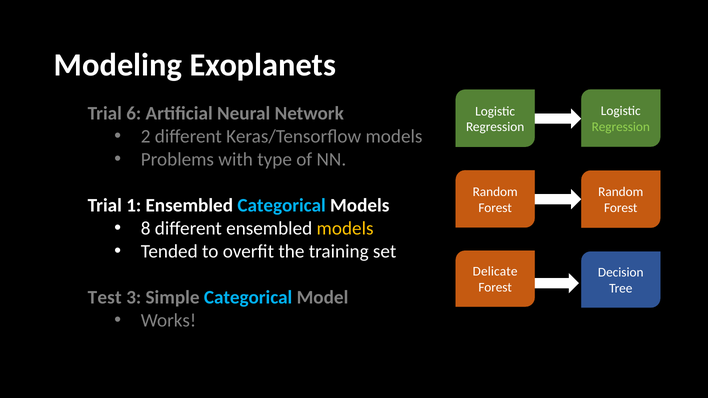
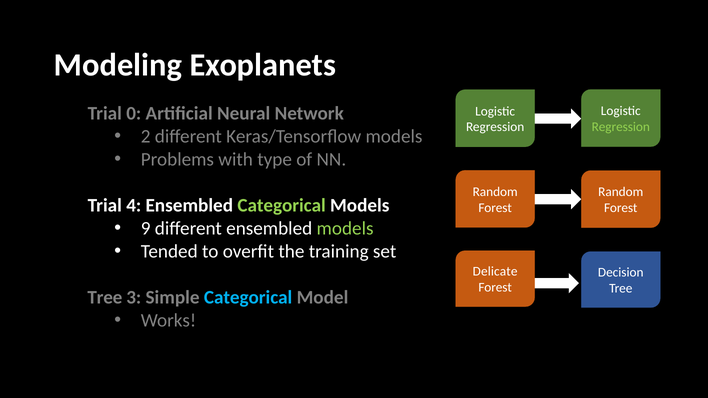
6: 6 -> 0 (134, 113)
1: 1 -> 4 (134, 205)
Categorical colour: light blue -> light green (282, 205)
8: 8 -> 9 (146, 228)
models colour: yellow -> light green (345, 228)
Test: Test -> Tree (105, 297)
